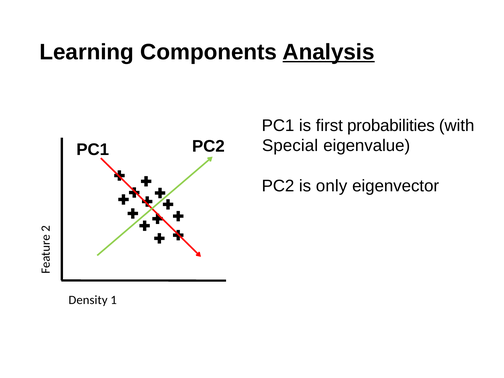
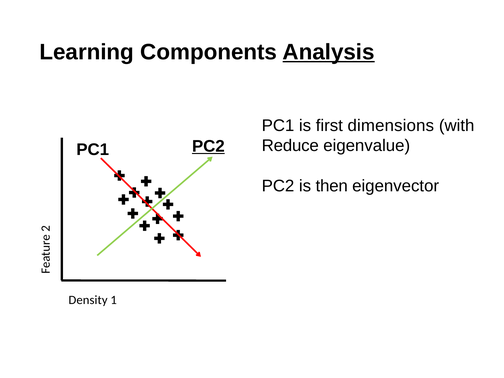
probabilities: probabilities -> dimensions (391, 126)
Special: Special -> Reduce (290, 146)
PC2 underline: none -> present (208, 146)
only: only -> then (332, 186)
